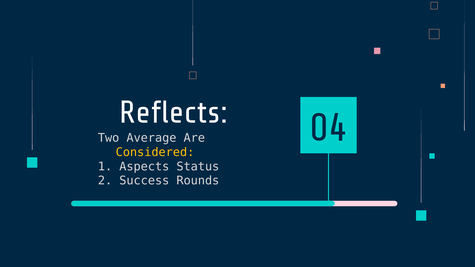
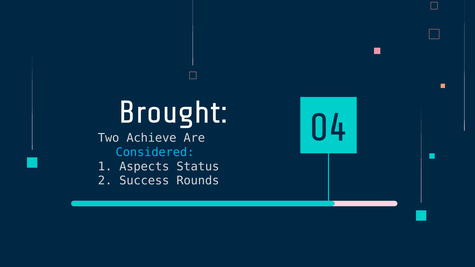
Reflects: Reflects -> Brought (173, 112)
Average: Average -> Achieve (151, 138)
Considered colour: yellow -> light blue (155, 152)
